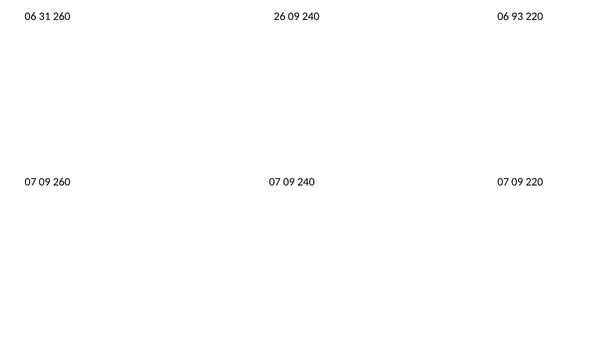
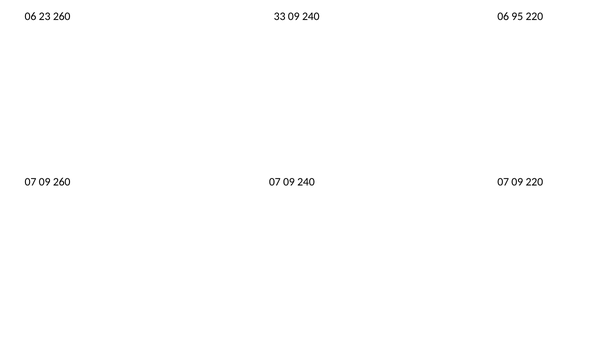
31: 31 -> 23 (45, 16)
26: 26 -> 33 (280, 16)
93: 93 -> 95 (517, 16)
